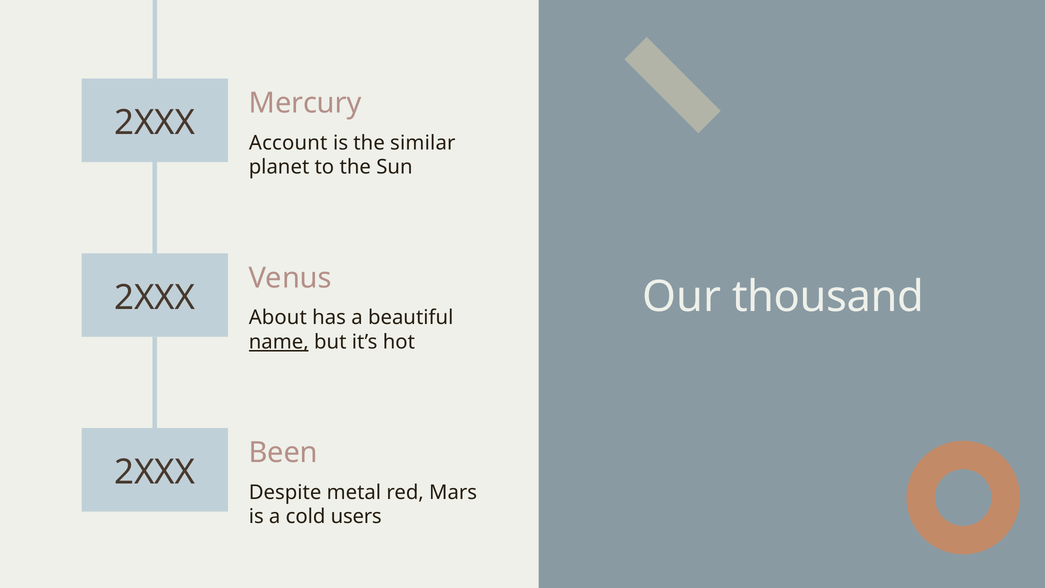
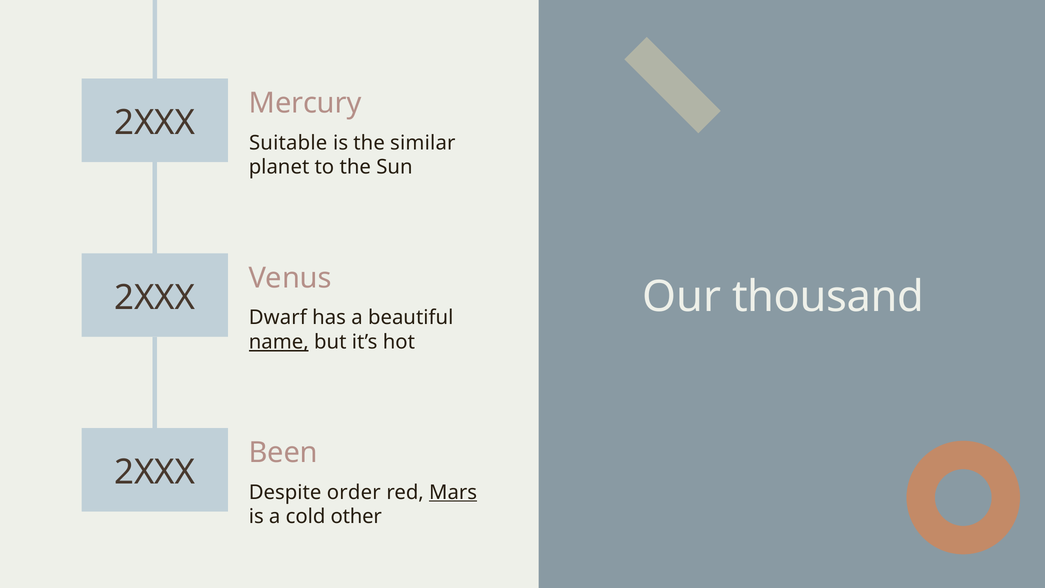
Account: Account -> Suitable (288, 143)
About: About -> Dwarf (278, 317)
metal: metal -> order (354, 492)
Mars underline: none -> present (453, 492)
users: users -> other (356, 517)
